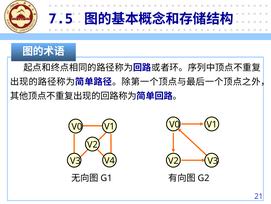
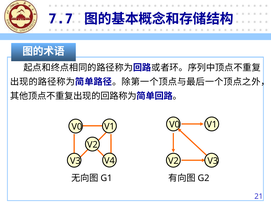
7.5: 7.5 -> 7.7 (61, 19)
